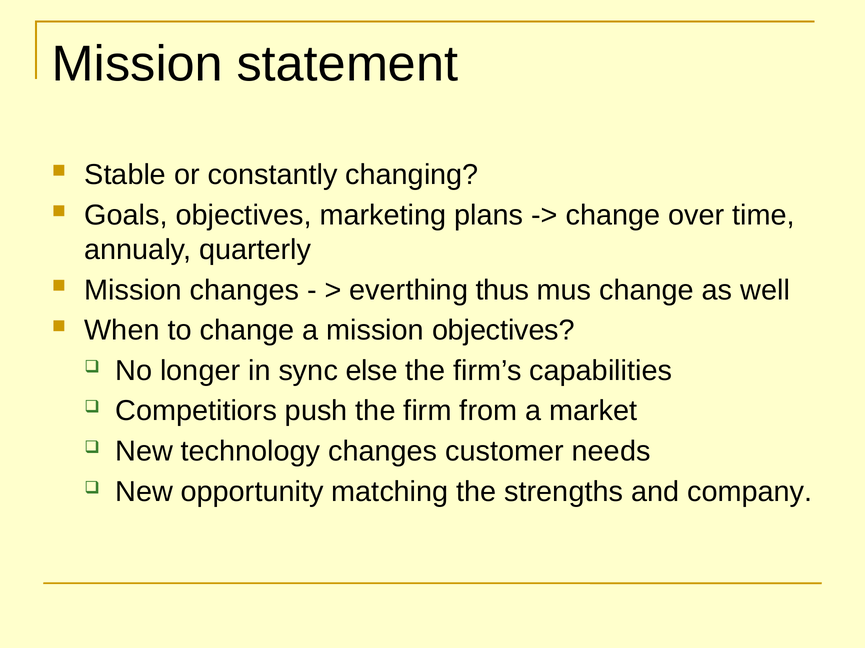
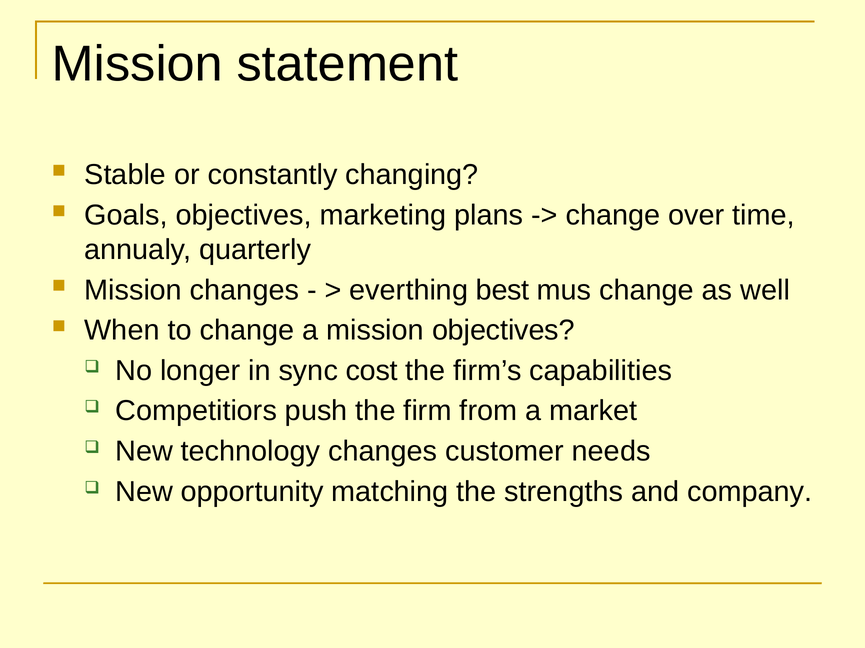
thus: thus -> best (503, 290)
else: else -> cost (372, 371)
